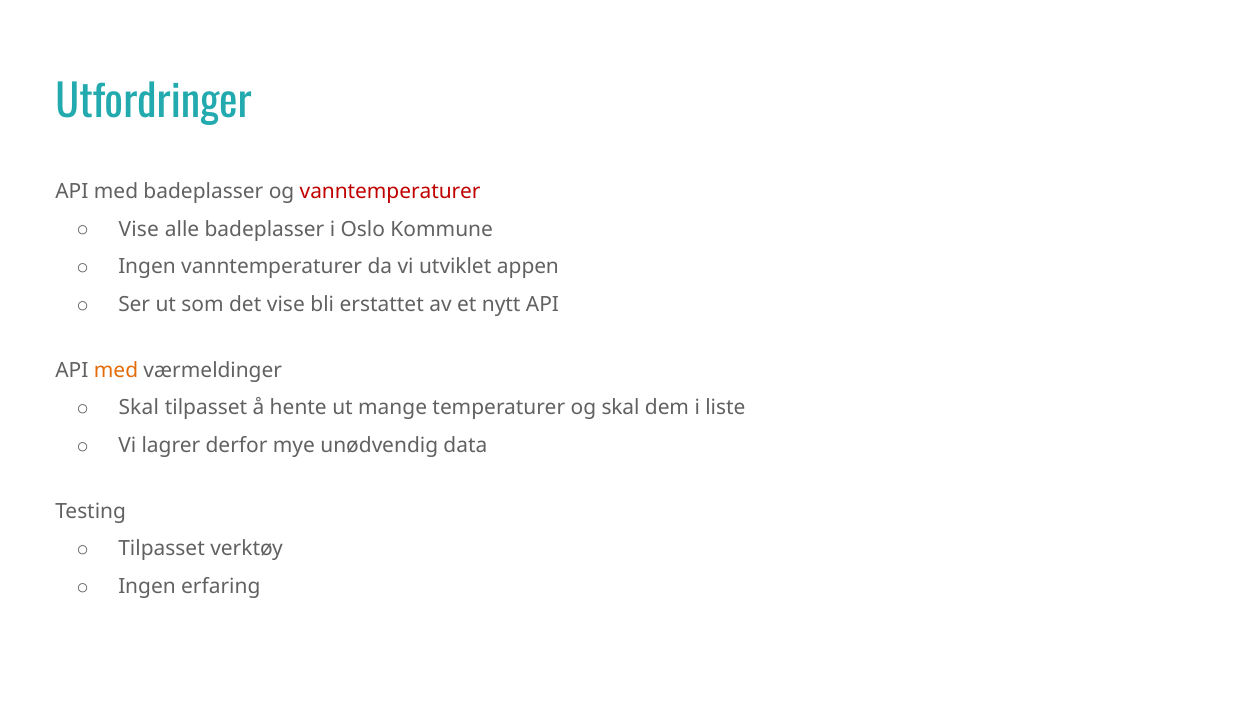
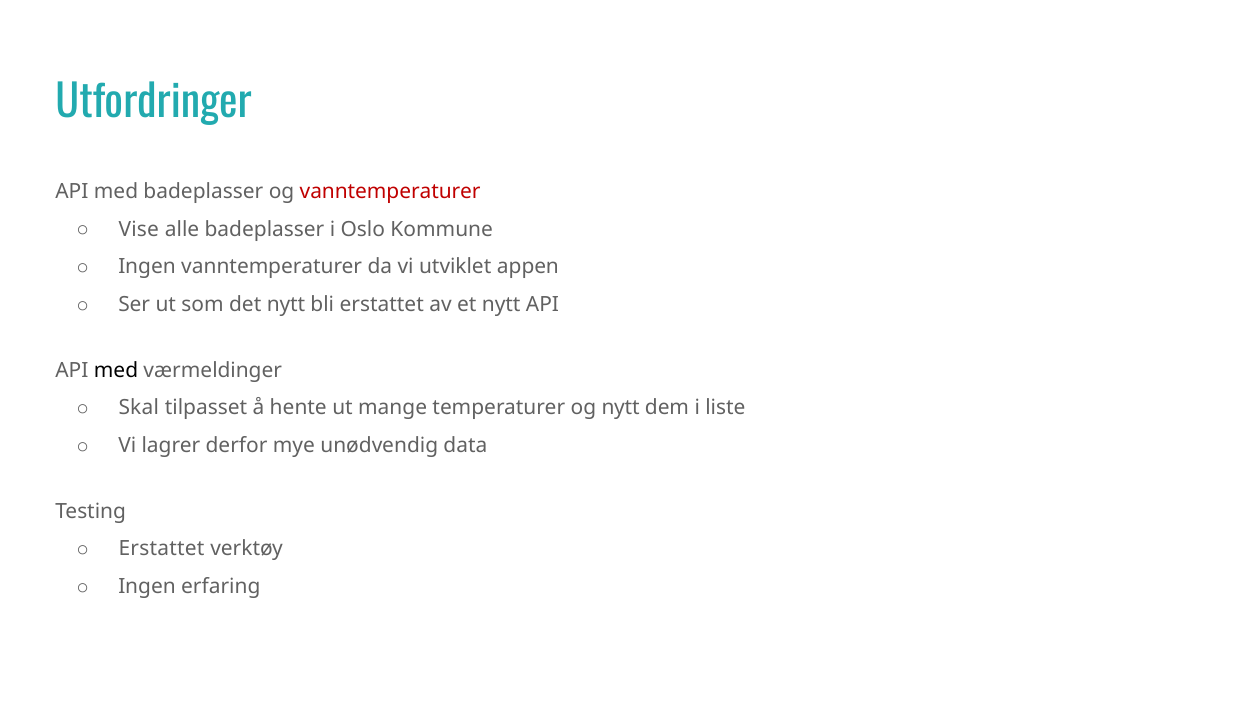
det vise: vise -> nytt (286, 305)
med colour: orange -> black (116, 370)
og skal: skal -> nytt (621, 408)
Tilpasset: Tilpasset -> Erstattet (161, 549)
